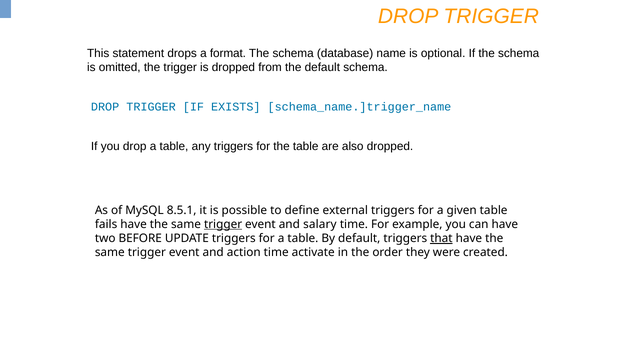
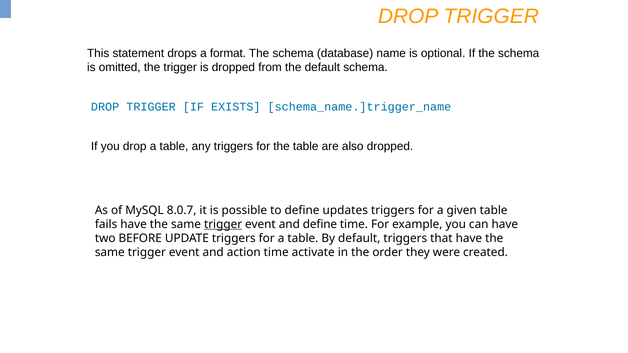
8.5.1: 8.5.1 -> 8.0.7 (182, 210)
external: external -> updates (345, 210)
and salary: salary -> define (320, 224)
that underline: present -> none (441, 239)
